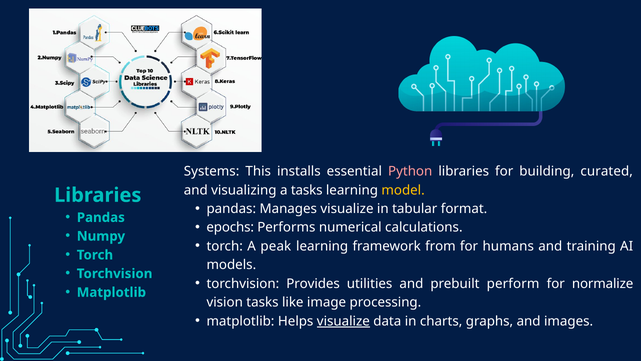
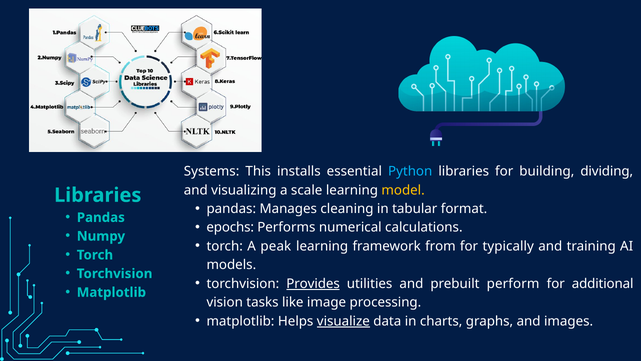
Python colour: pink -> light blue (410, 171)
curated: curated -> dividing (607, 171)
a tasks: tasks -> scale (307, 190)
Manages visualize: visualize -> cleaning (347, 209)
humans: humans -> typically (508, 246)
Provides underline: none -> present (313, 283)
normalize: normalize -> additional (603, 283)
